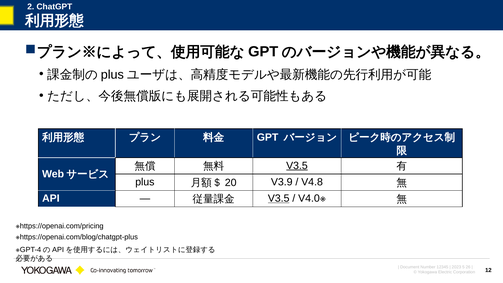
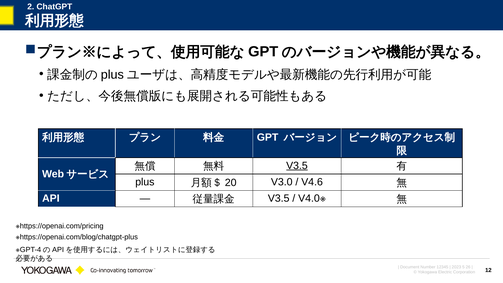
V3.9: V3.9 -> V3.0 (282, 182)
V4.8: V4.8 -> V4.6 (312, 182)
V3.5 underline: present -> none (279, 198)
